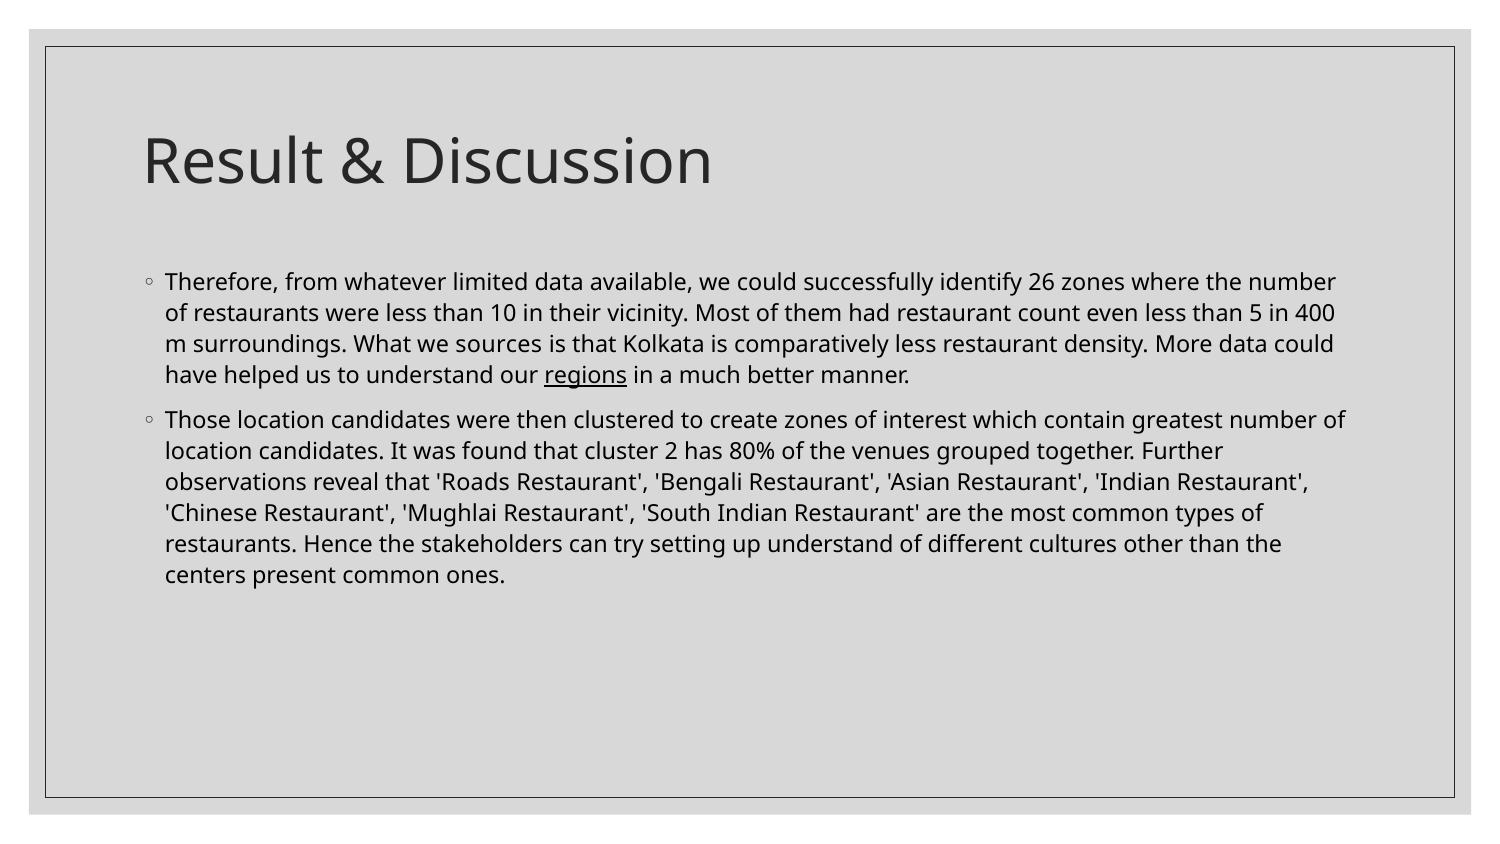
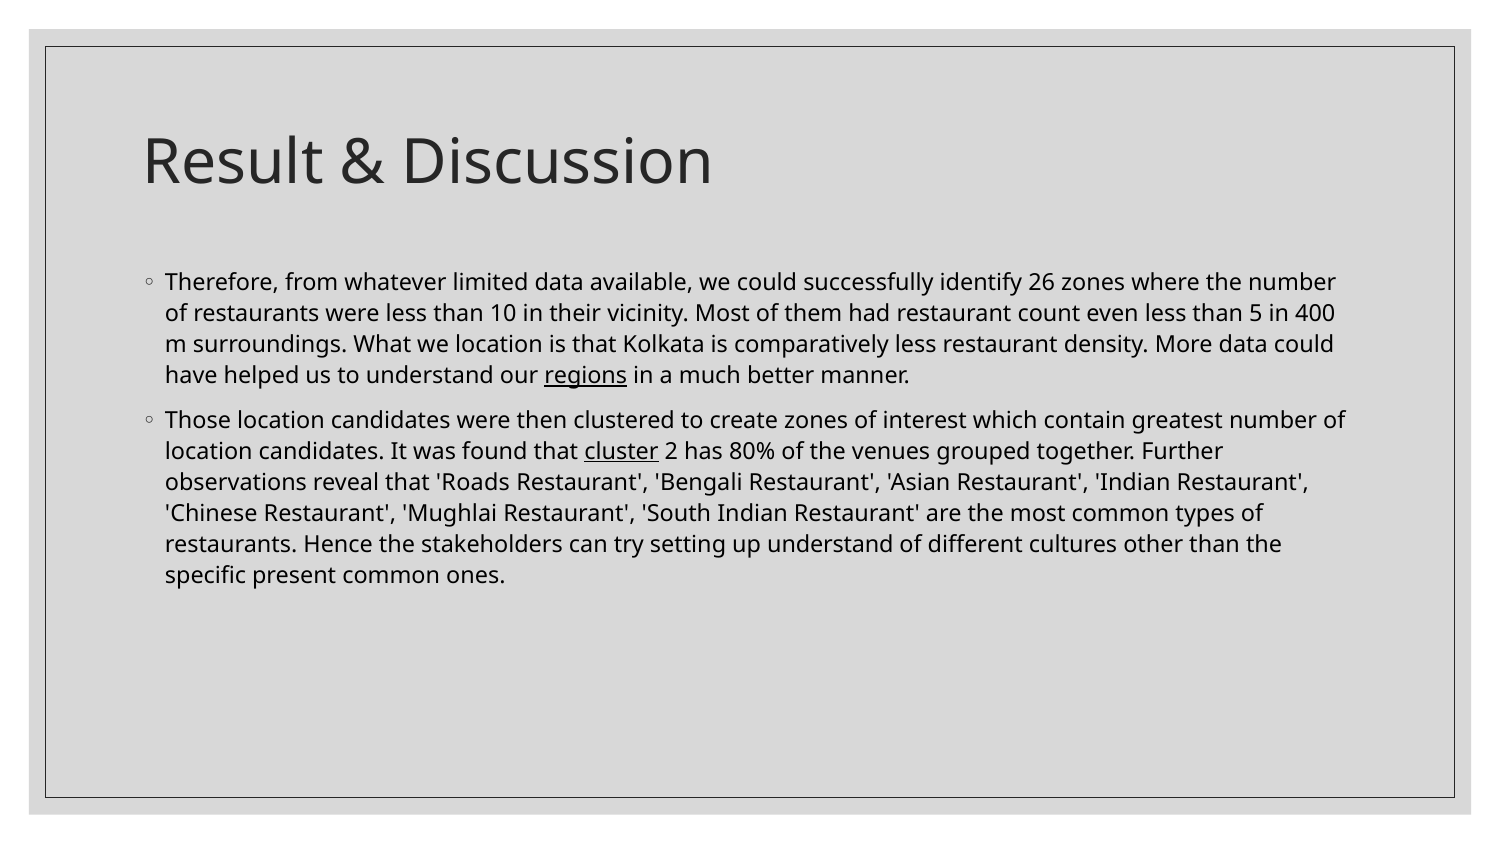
we sources: sources -> location (499, 345)
cluster underline: none -> present (621, 452)
centers: centers -> specific (206, 575)
